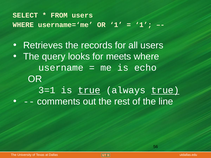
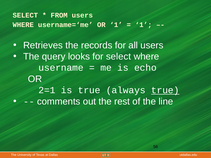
for meets: meets -> select (119, 57)
3=1: 3=1 -> 2=1 (47, 90)
true underline: present -> none (89, 90)
